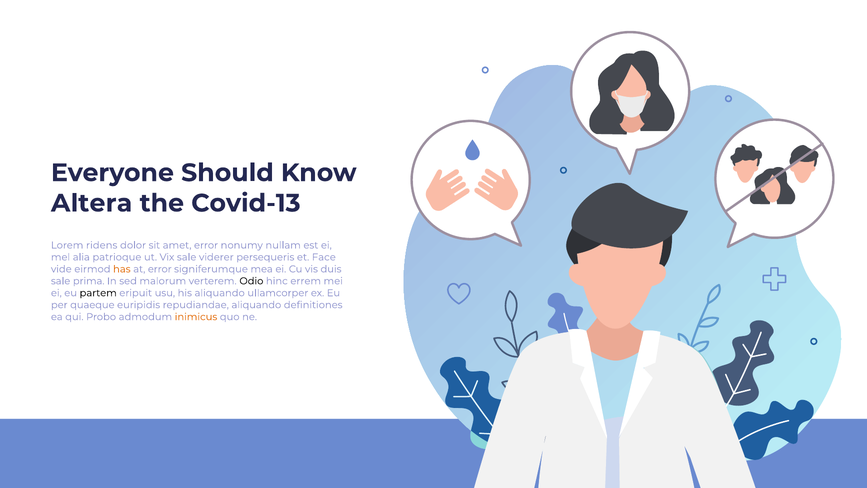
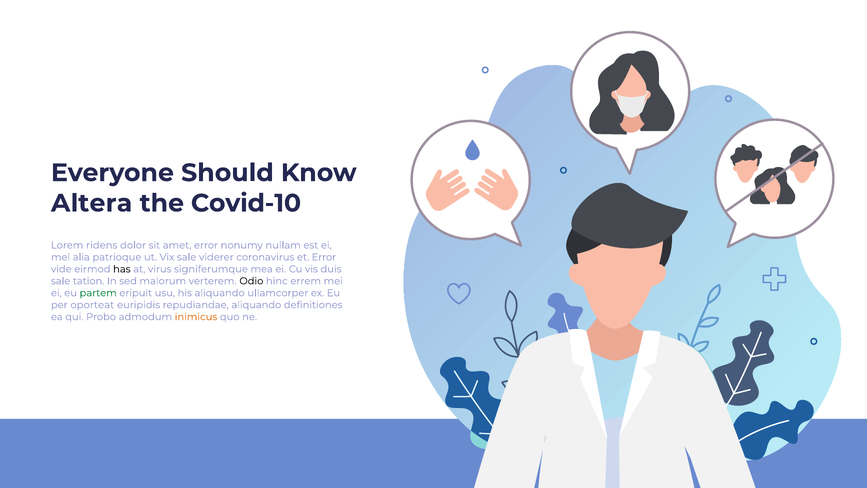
Covid-13: Covid-13 -> Covid-10 (246, 203)
persequeris: persequeris -> coronavirus (265, 257)
et Face: Face -> Error (324, 257)
has colour: orange -> black (122, 269)
at error: error -> virus (160, 269)
prima: prima -> tation (89, 281)
partem colour: black -> green (98, 293)
quaeque: quaeque -> oporteat (92, 305)
